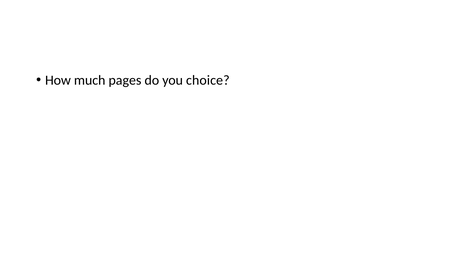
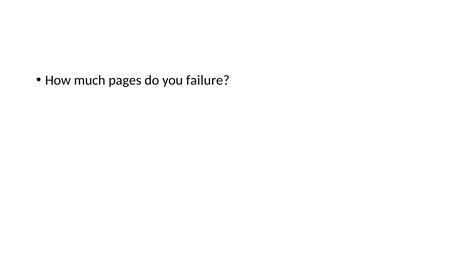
choice: choice -> failure (208, 80)
